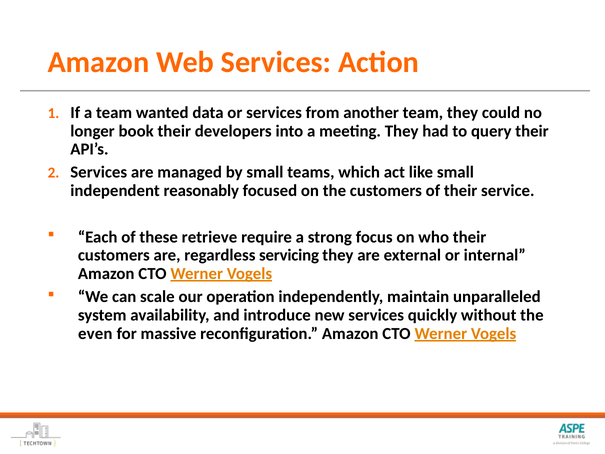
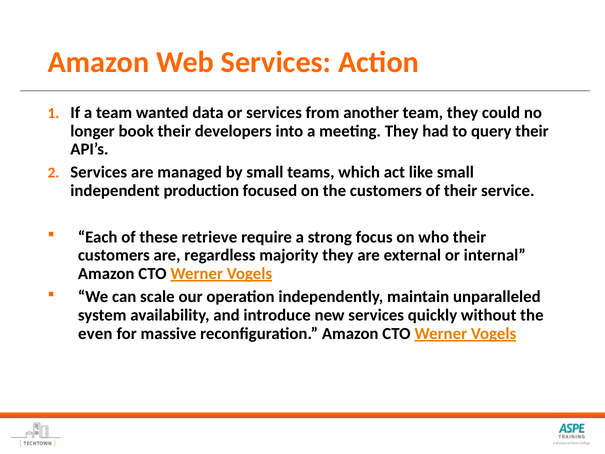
reasonably: reasonably -> production (201, 190)
servicing: servicing -> majority (289, 255)
